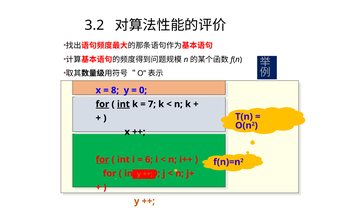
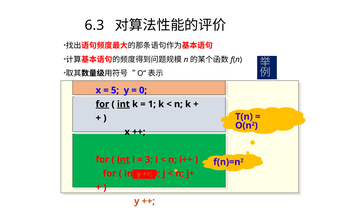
3.2: 3.2 -> 6.3 (95, 25)
8: 8 -> 5 (115, 91)
7: 7 -> 1 (152, 104)
for underline: present -> none (102, 160)
int underline: none -> present (123, 160)
6: 6 -> 3 (149, 160)
